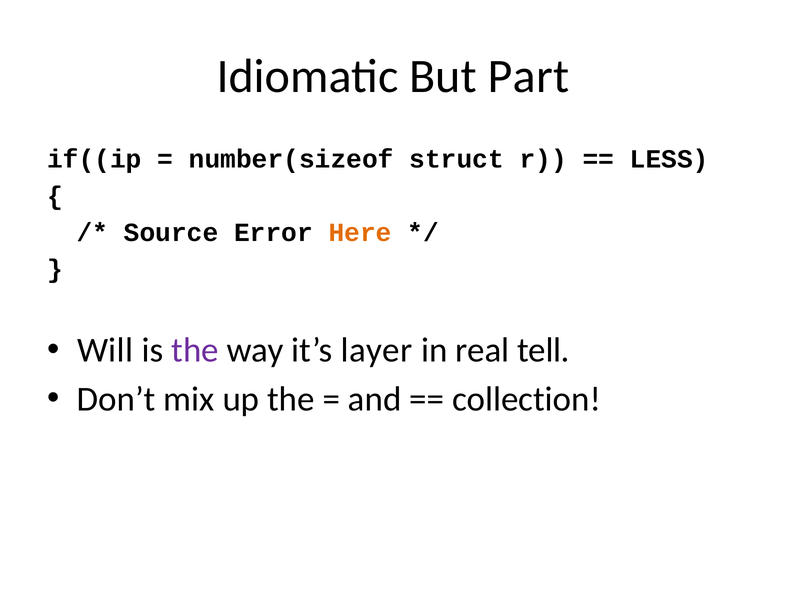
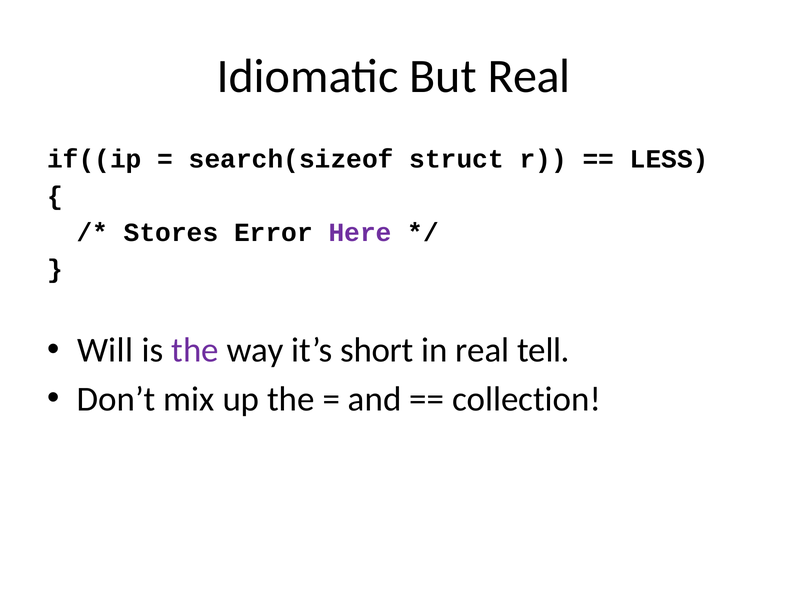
But Part: Part -> Real (529, 76)
number(sizeof: number(sizeof -> search(sizeof (291, 159)
Source: Source -> Stores (171, 233)
Here colour: orange -> purple (360, 233)
layer: layer -> short (377, 350)
